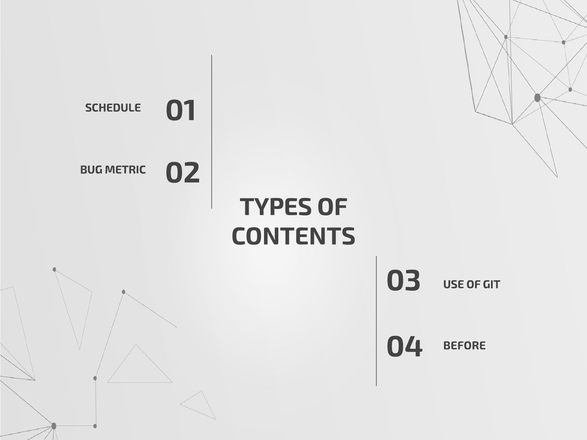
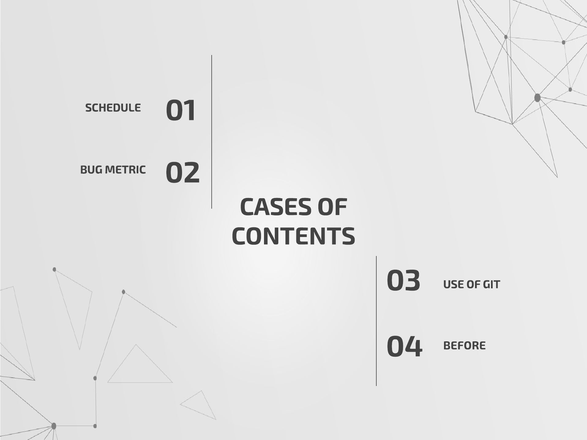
TYPES: TYPES -> CASES (276, 207)
